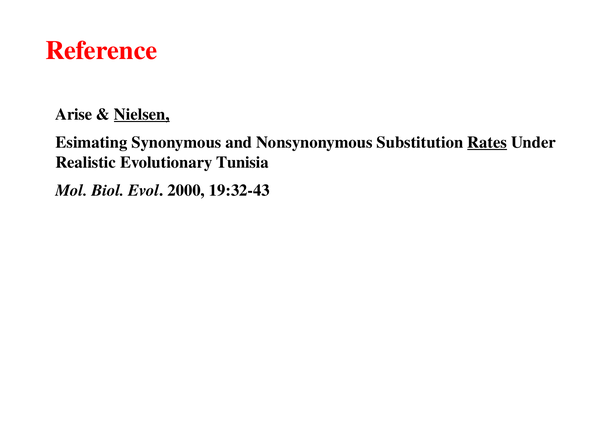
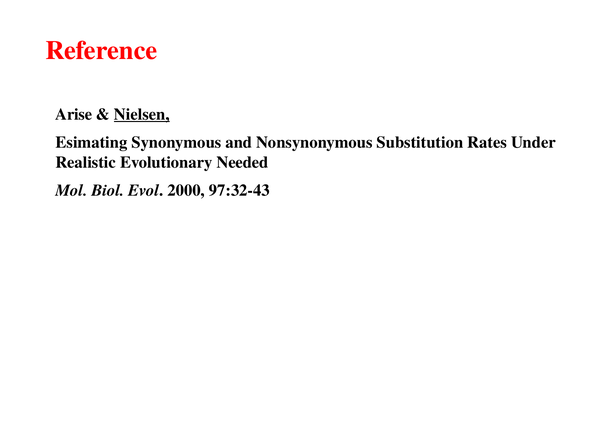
Rates underline: present -> none (487, 142)
Tunisia: Tunisia -> Needed (242, 162)
19:32-43: 19:32-43 -> 97:32-43 (239, 190)
